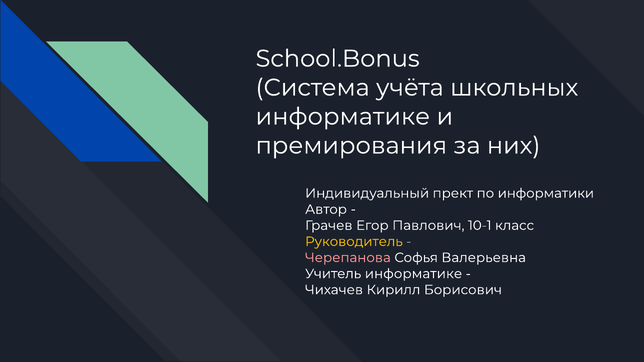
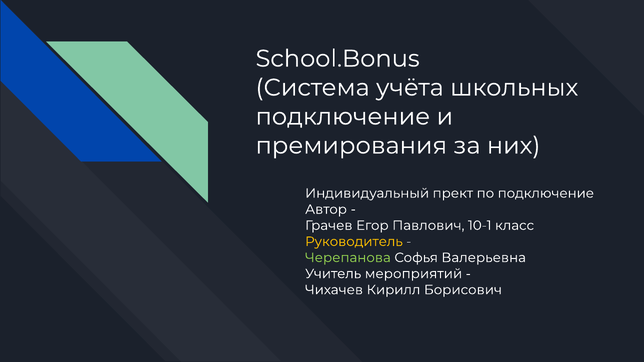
информатике: информатике -> подключение (343, 117)
по информатики: информатики -> подключение (546, 193)
Черепанова colour: pink -> light green (348, 258)
Учитель информатике: информатике -> мероприятий (414, 274)
